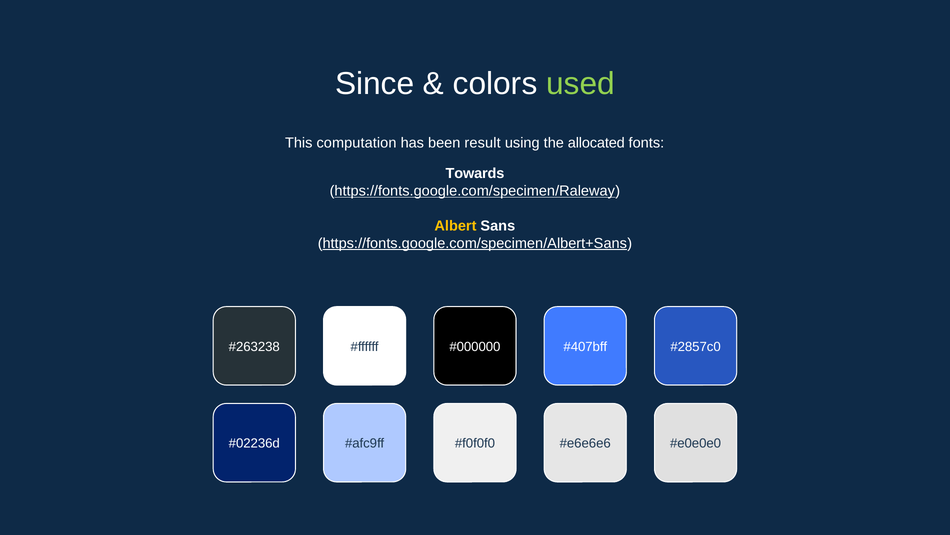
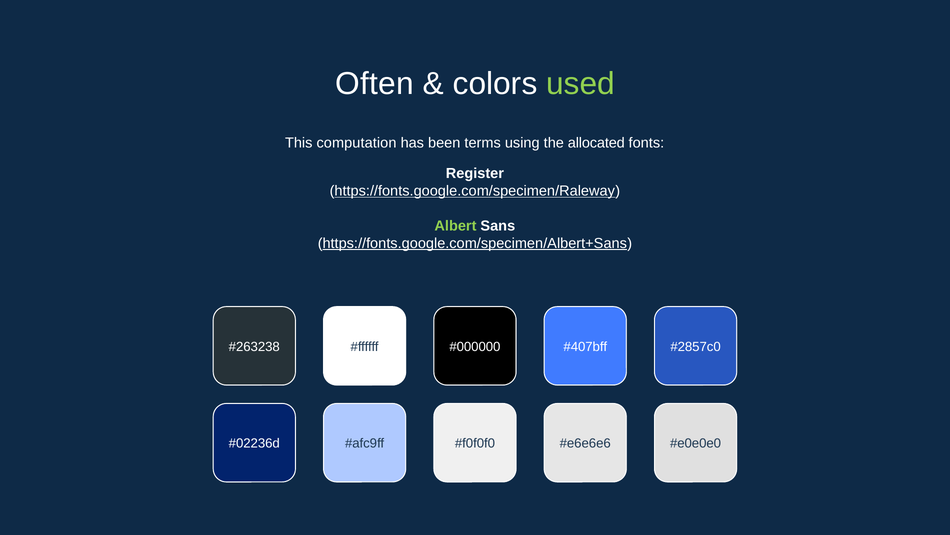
Since: Since -> Often (375, 84)
result: result -> terms (483, 143)
Towards: Towards -> Register (475, 173)
Albert colour: yellow -> light green (455, 226)
